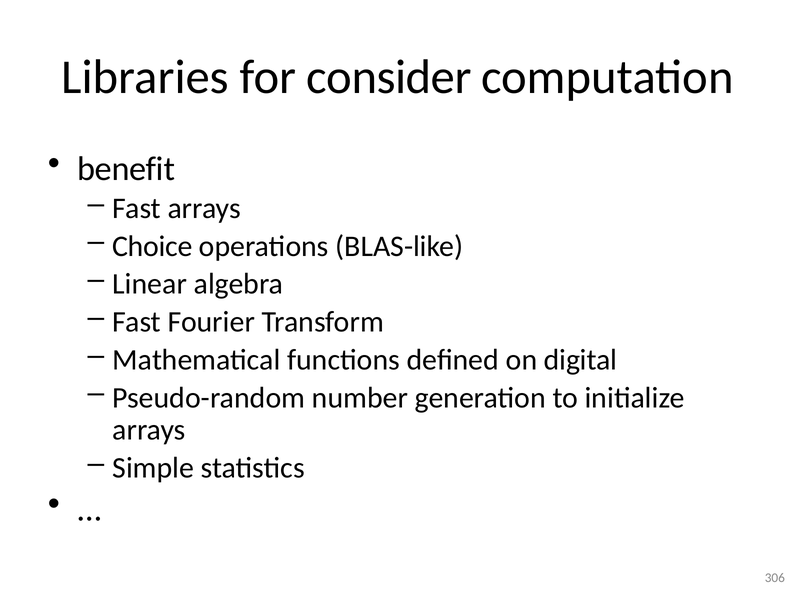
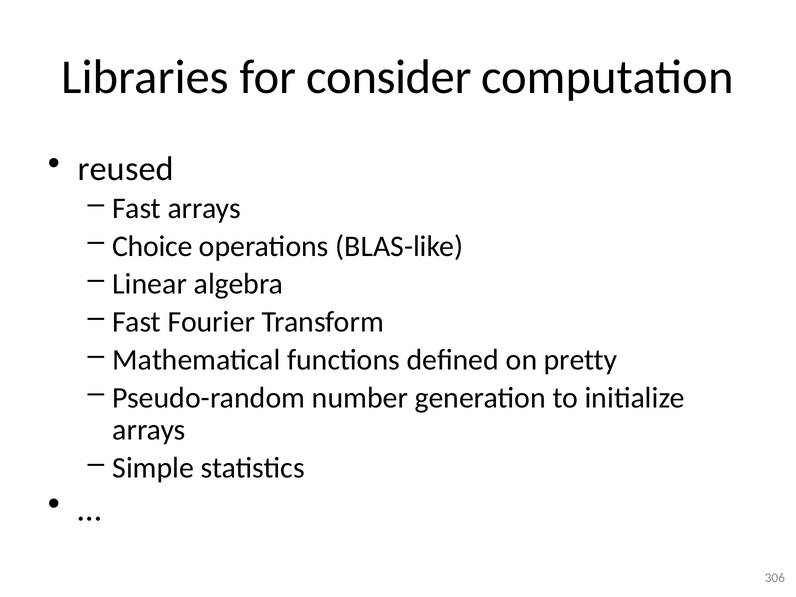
benefit: benefit -> reused (126, 169)
digital: digital -> pretty (581, 360)
